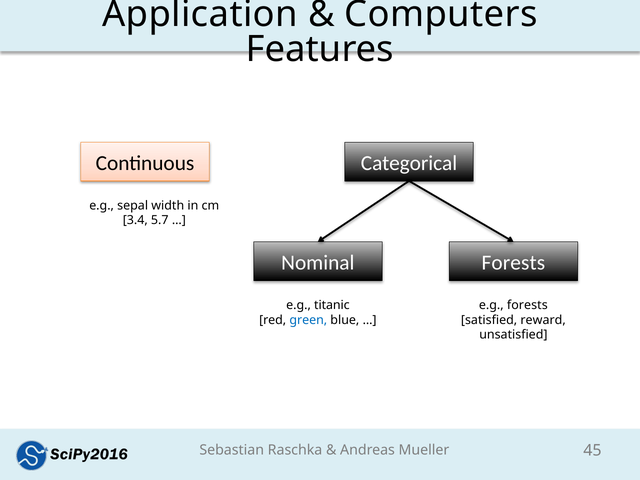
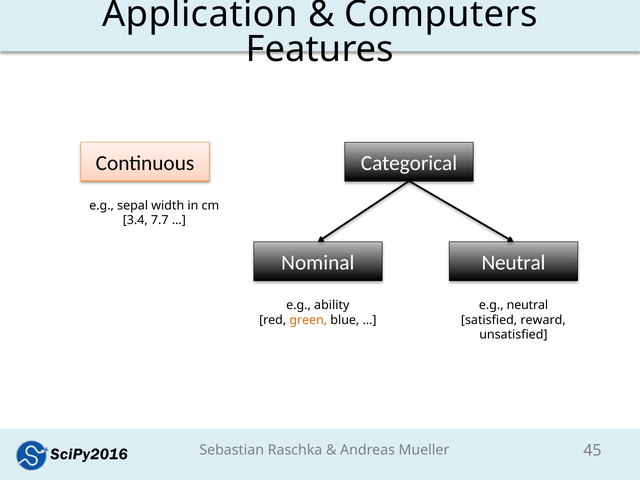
5.7: 5.7 -> 7.7 (160, 220)
Nominal Forests: Forests -> Neutral (514, 263)
titanic: titanic -> ability (332, 305)
e.g forests: forests -> neutral (527, 305)
green colour: blue -> orange (308, 320)
